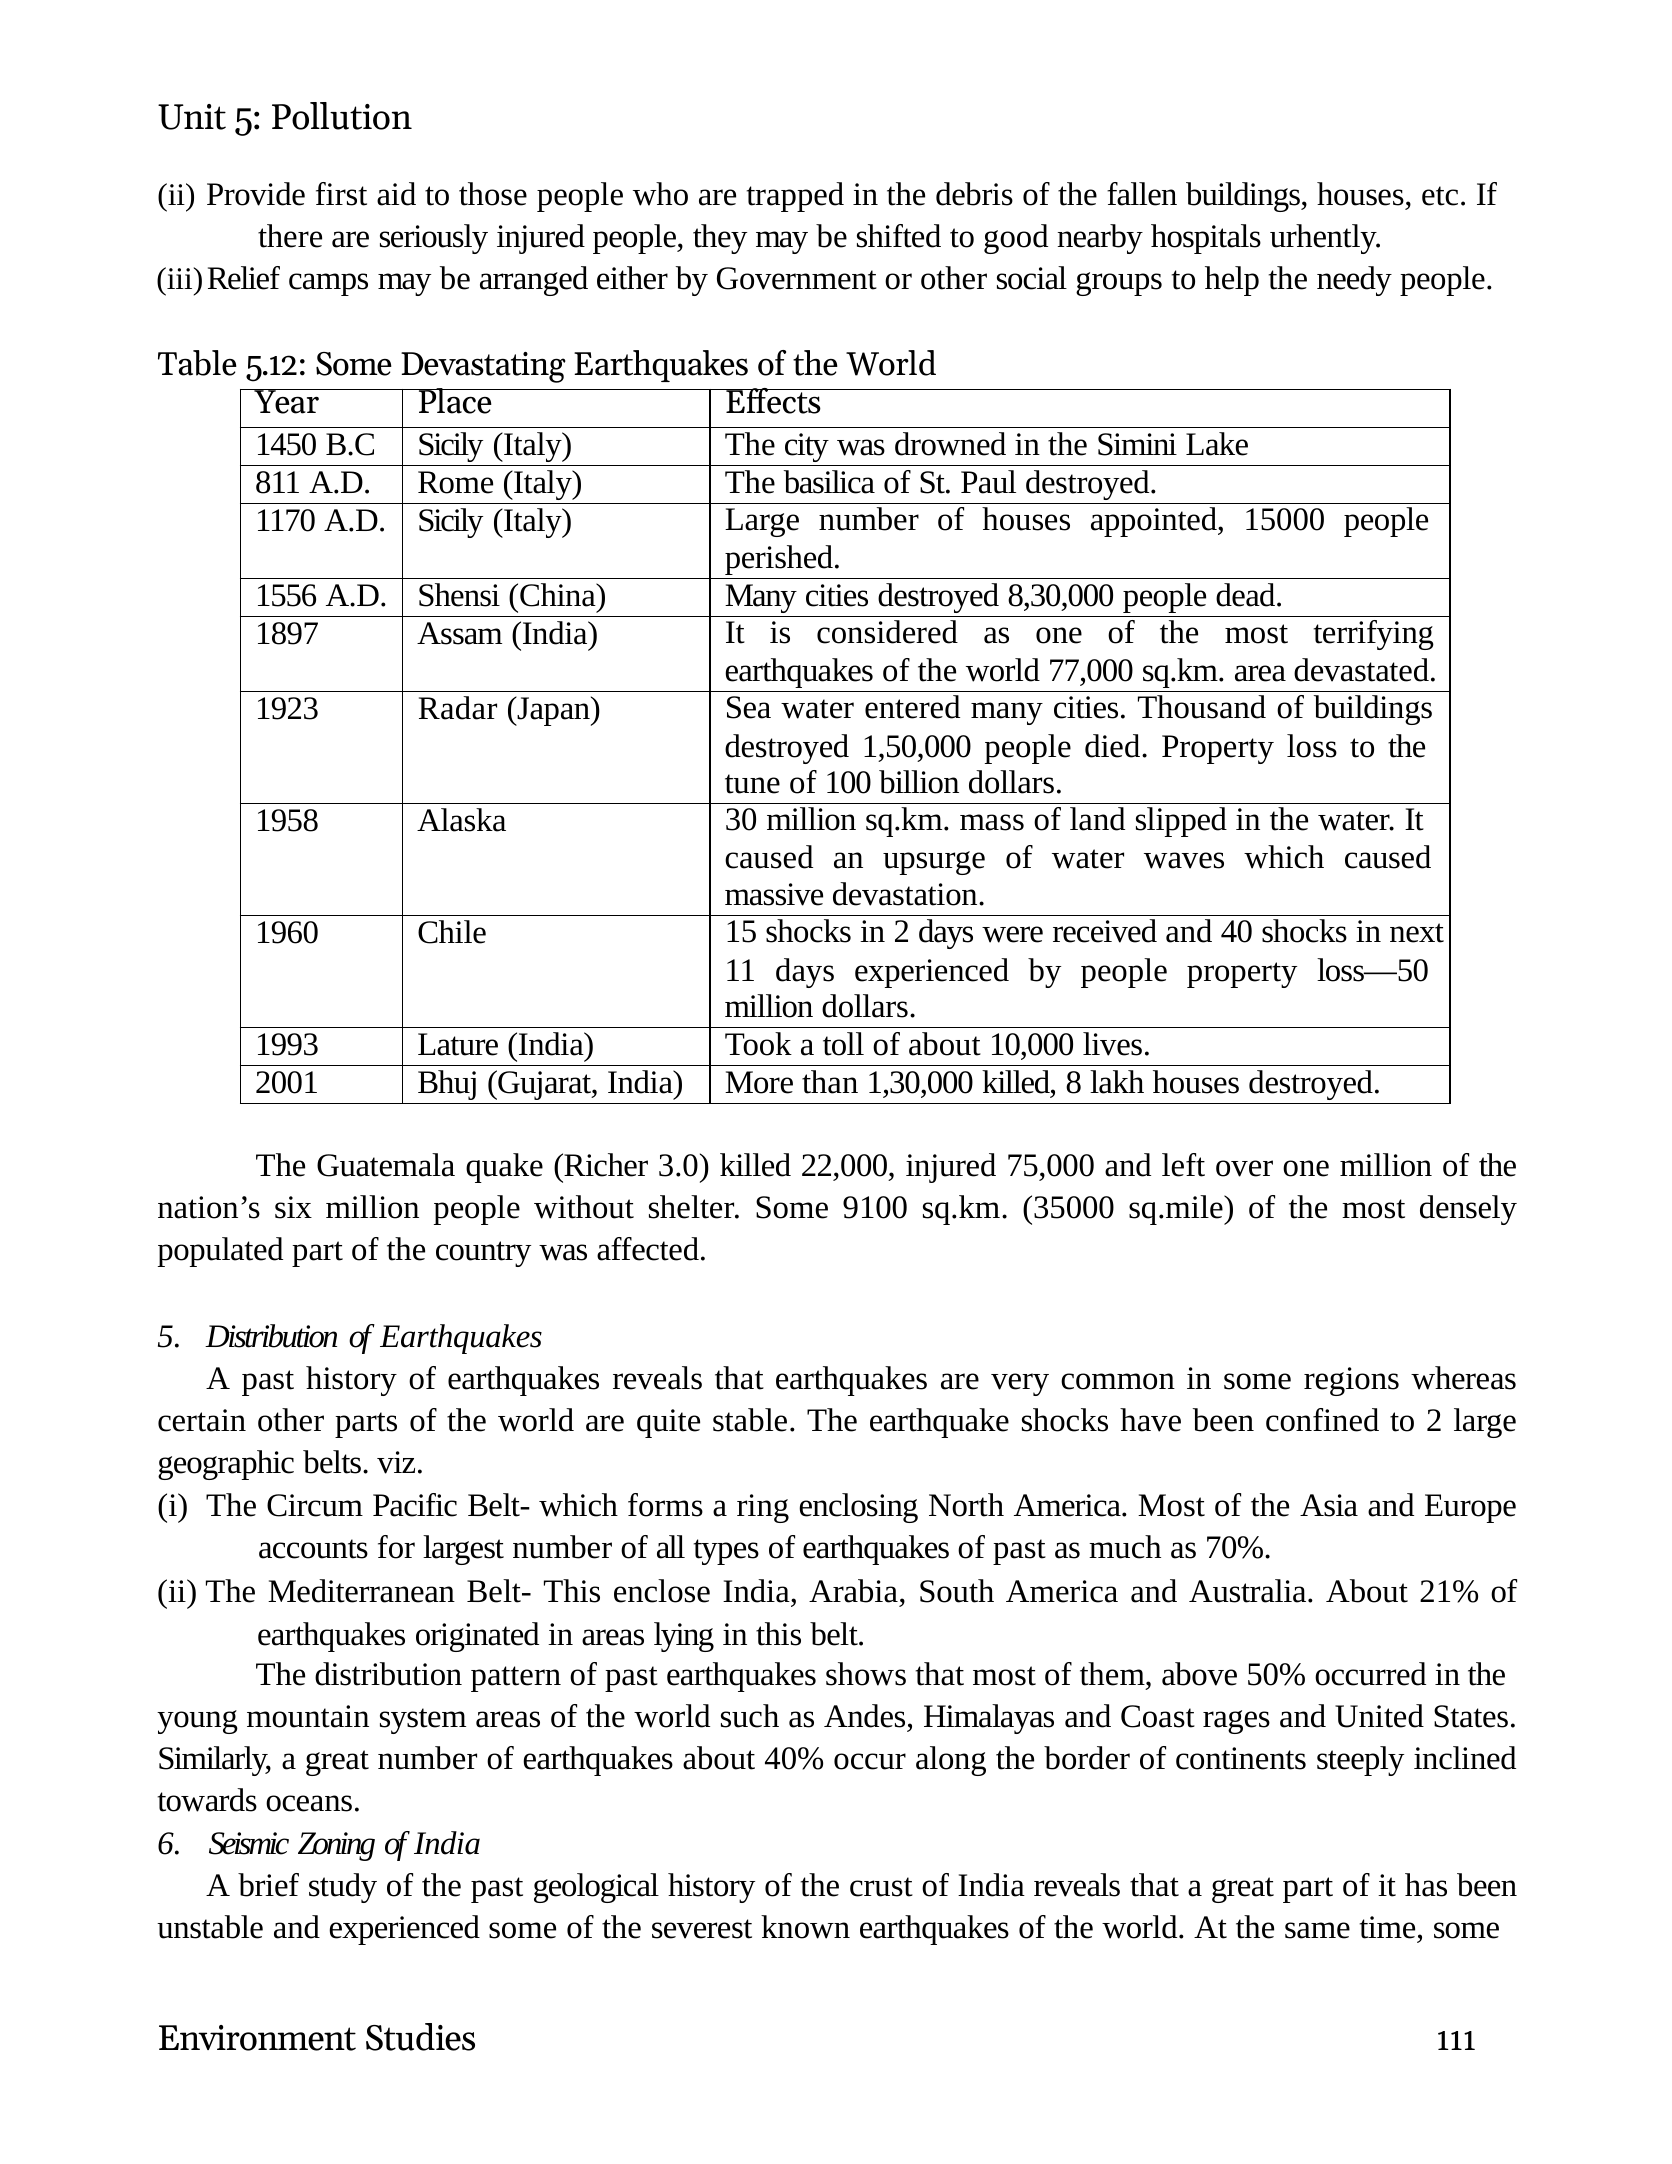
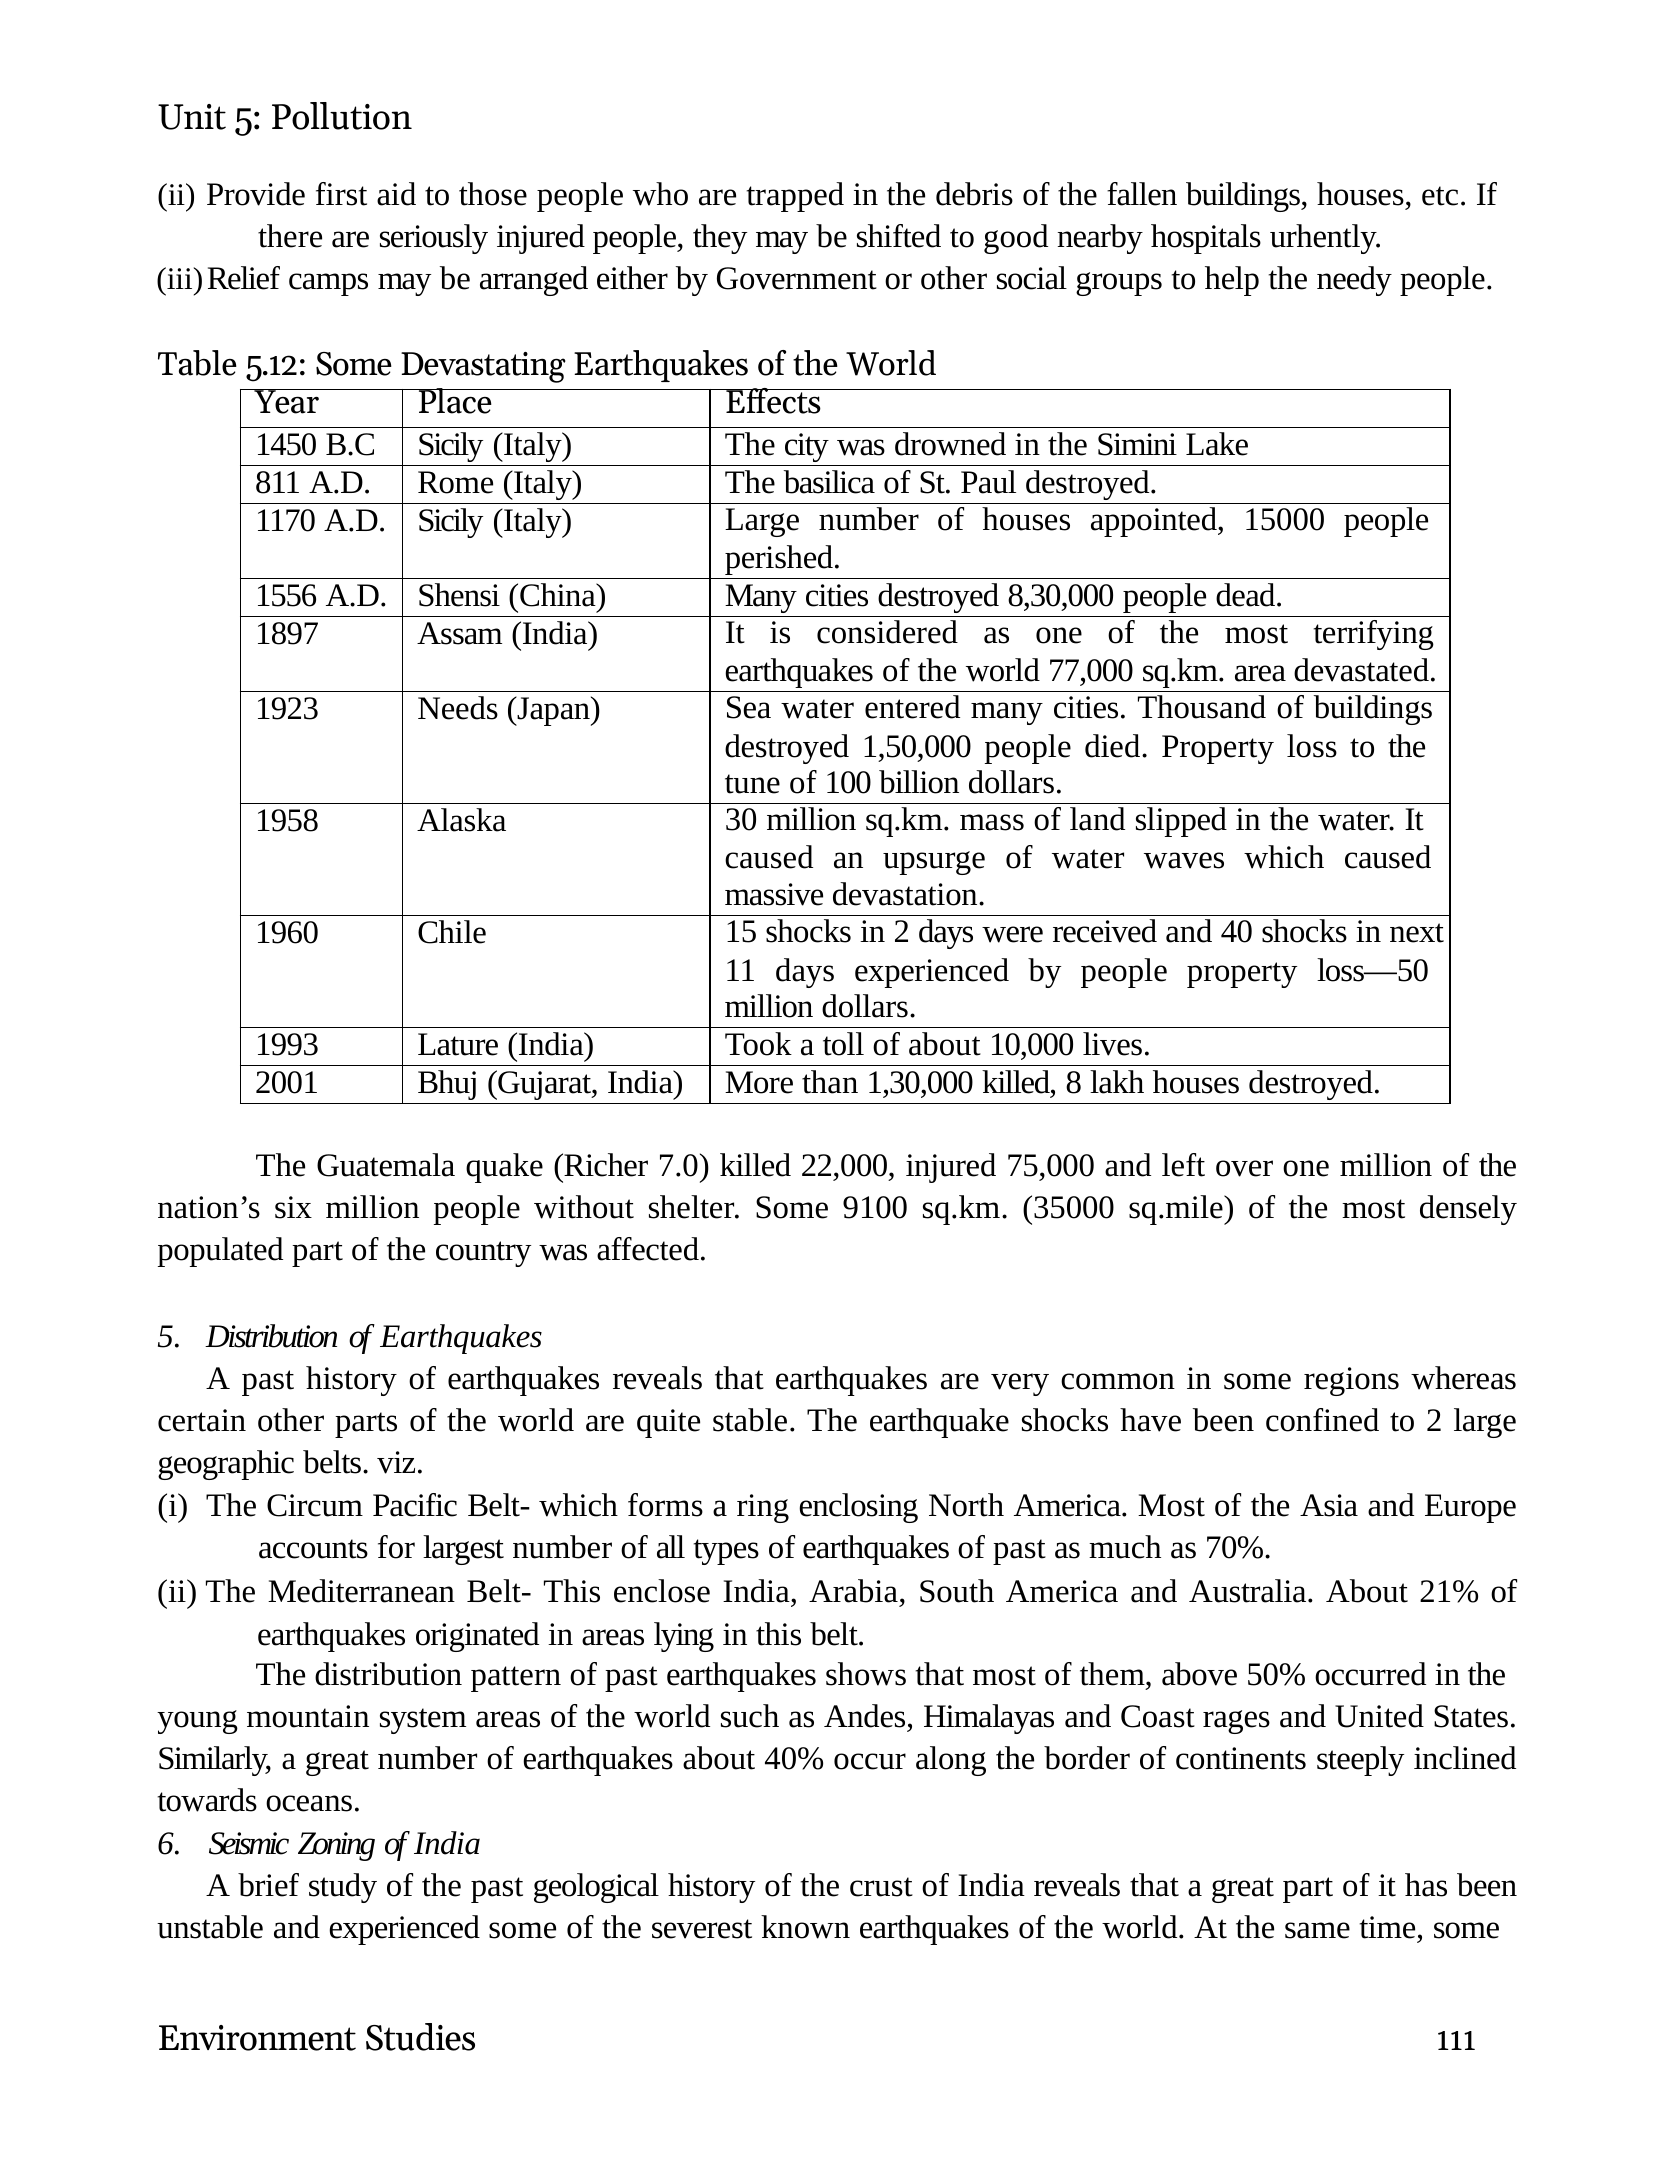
Radar: Radar -> Needs (458, 709)
3.0: 3.0 -> 7.0 (684, 1166)
